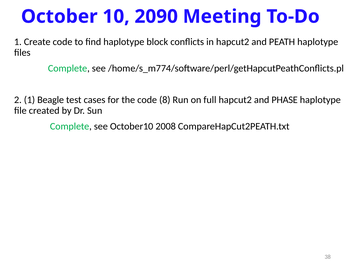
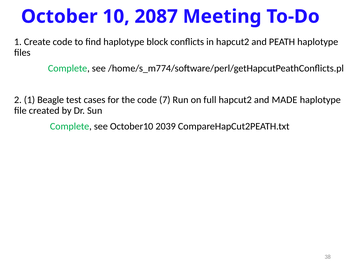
2090: 2090 -> 2087 (156, 17)
8: 8 -> 7 (165, 100)
PHASE: PHASE -> MADE (285, 100)
2008: 2008 -> 2039 (166, 127)
